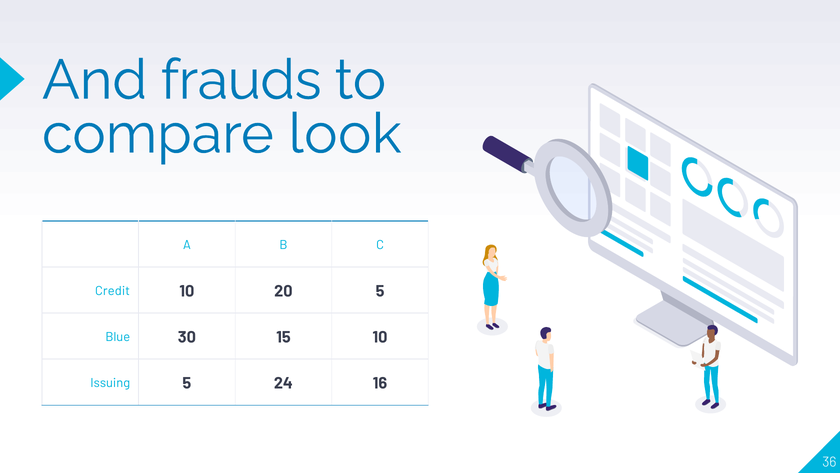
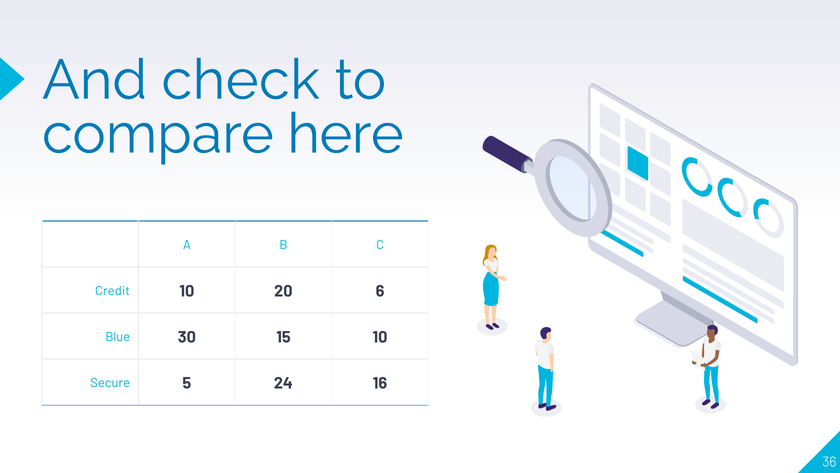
frauds: frauds -> check (241, 80)
look: look -> here (346, 134)
20 5: 5 -> 6 (380, 291)
Issuing: Issuing -> Secure (110, 383)
